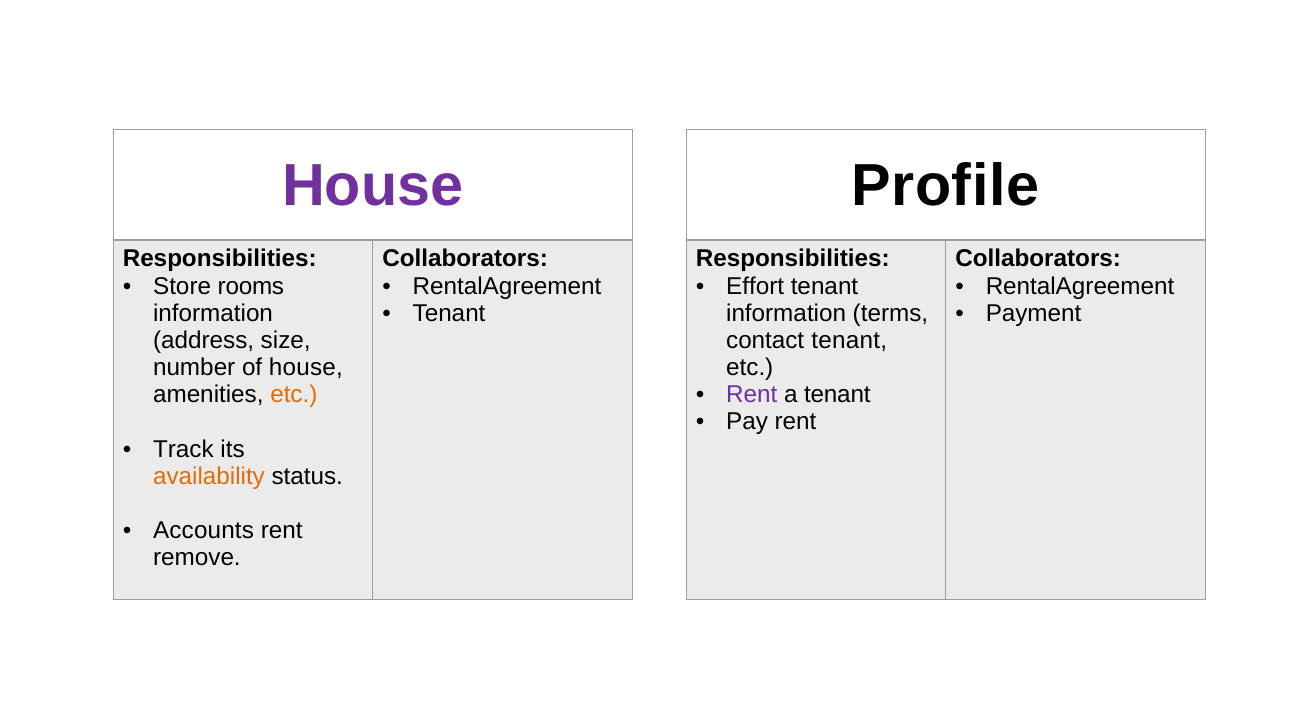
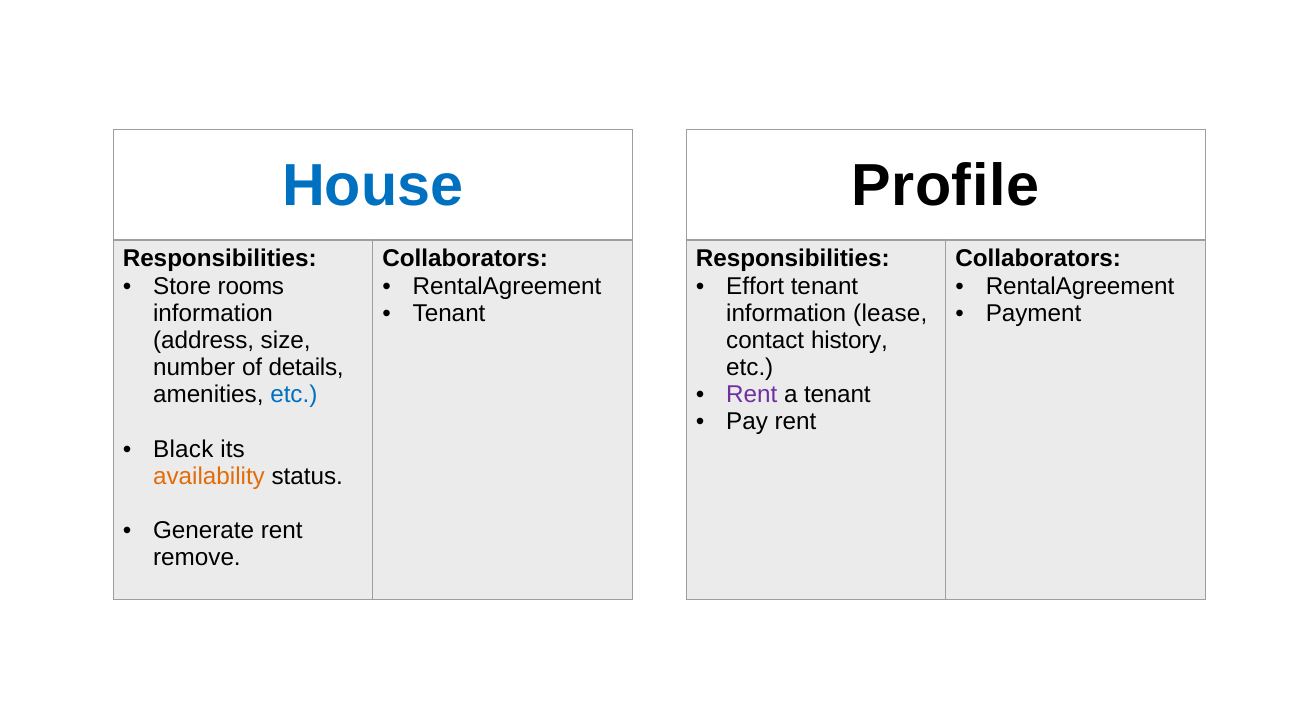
House colour: purple -> blue (373, 186)
terms: terms -> lease (890, 313)
contact tenant: tenant -> history (849, 340)
of house: house -> details (306, 368)
etc colour: orange -> blue (294, 395)
Track: Track -> Black (183, 449)
Accounts: Accounts -> Generate (204, 531)
